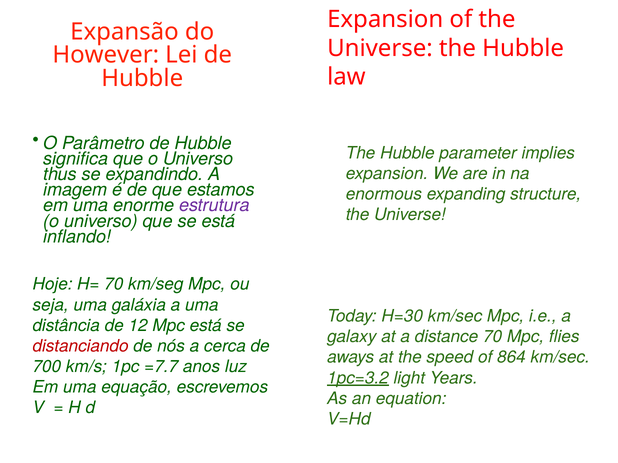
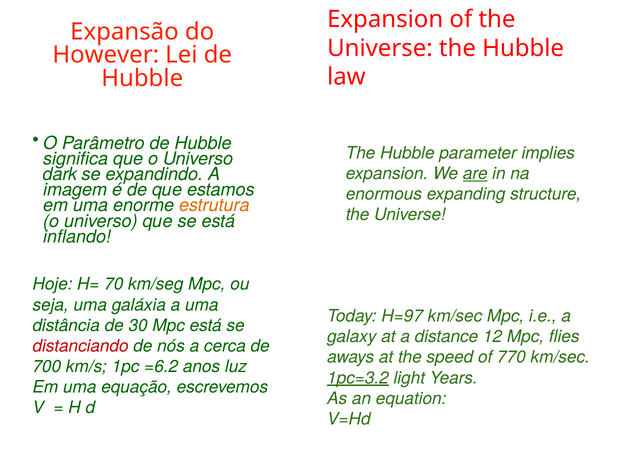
are underline: none -> present (475, 174)
thus: thus -> dark (60, 175)
estrutura colour: purple -> orange (214, 206)
H=30: H=30 -> H=97 (402, 316)
12: 12 -> 30 (138, 326)
distance 70: 70 -> 12 (493, 337)
864: 864 -> 770 (511, 358)
=7.7: =7.7 -> =6.2 (161, 367)
